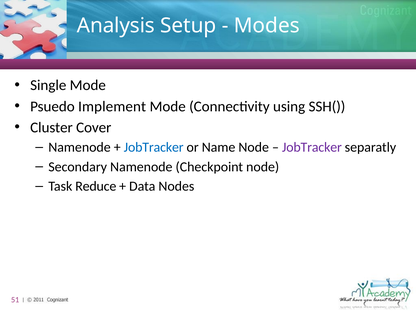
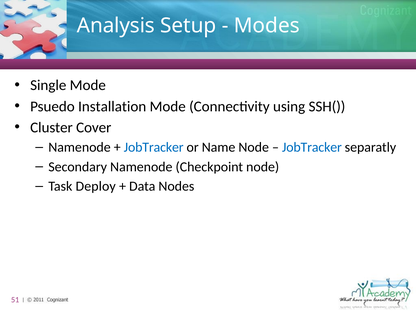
Implement: Implement -> Installation (112, 106)
JobTracker colour: purple -> blue (312, 147)
Reduce: Reduce -> Deploy (96, 186)
